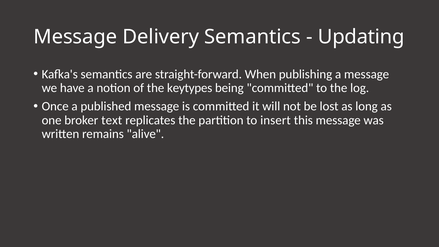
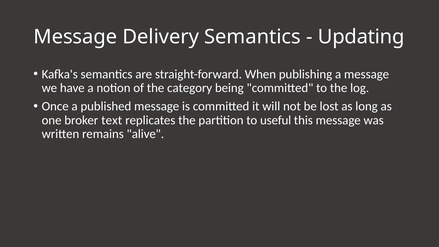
keytypes: keytypes -> category (190, 88)
insert: insert -> useful (276, 120)
